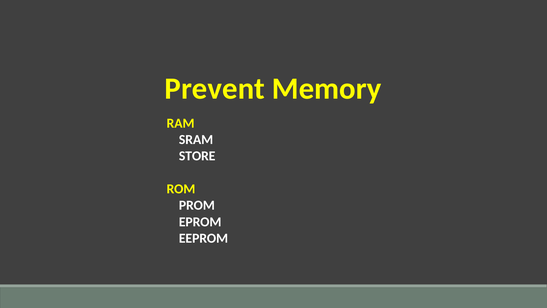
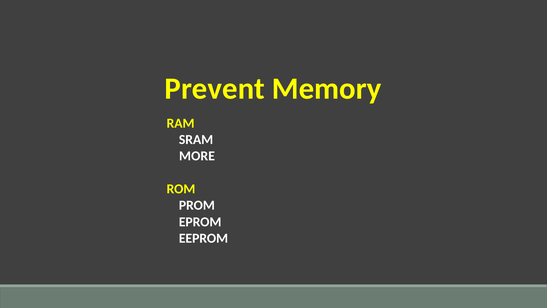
STORE: STORE -> MORE (197, 156)
